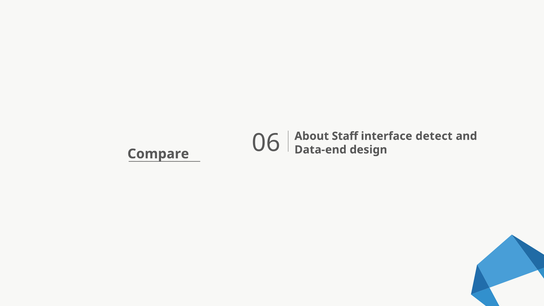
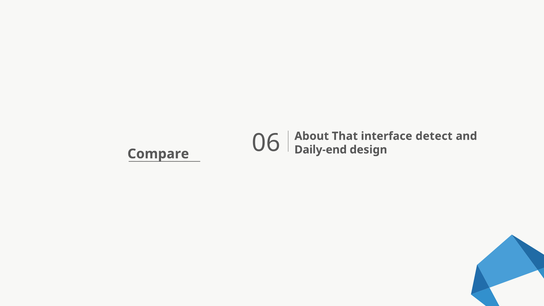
Staff: Staff -> That (345, 136)
Data-end: Data-end -> Daily-end (321, 150)
